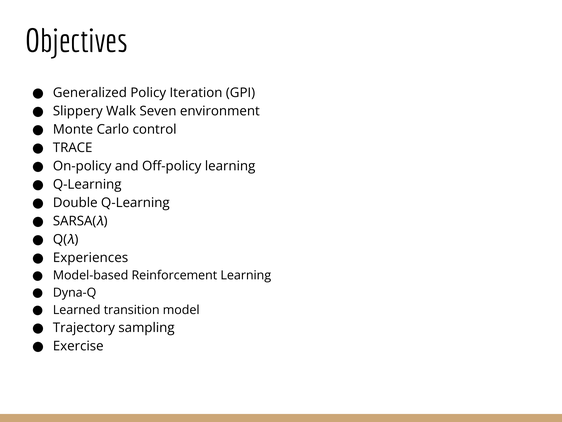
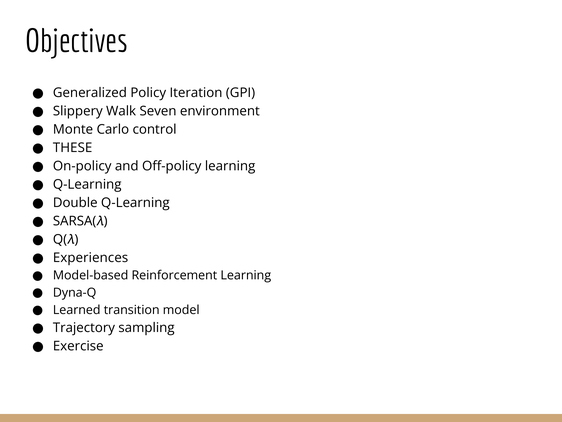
TRACE: TRACE -> THESE (73, 148)
